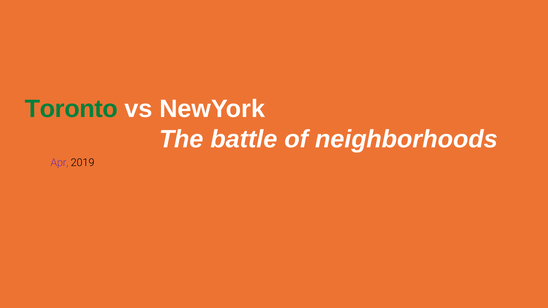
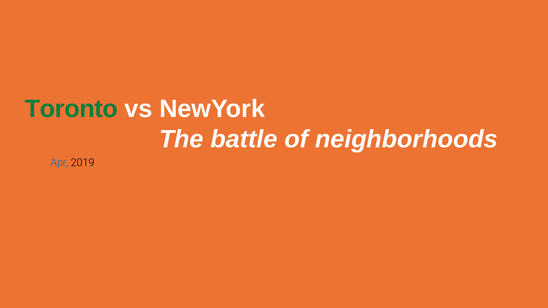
Apr colour: purple -> blue (59, 163)
